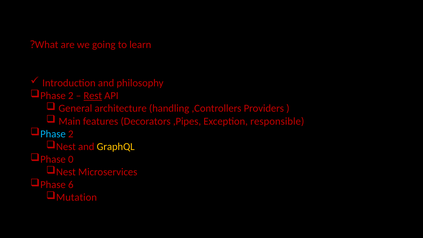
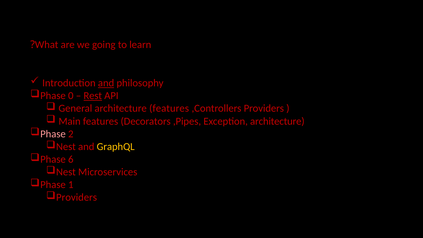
and underline: none -> present (106, 83)
2: 2 -> 0 (71, 96)
architecture handling: handling -> features (169, 108)
Exception responsible: responsible -> architecture (277, 121)
Phase colour: light blue -> pink (53, 134)
0: 0 -> 6 (71, 159)
6: 6 -> 1 (71, 185)
Mutation: Mutation -> Providers (77, 197)
